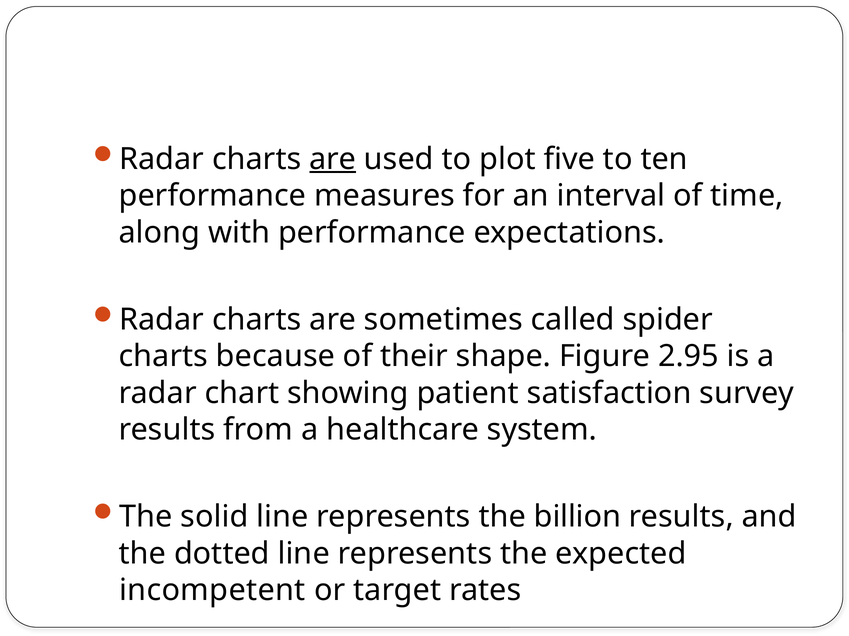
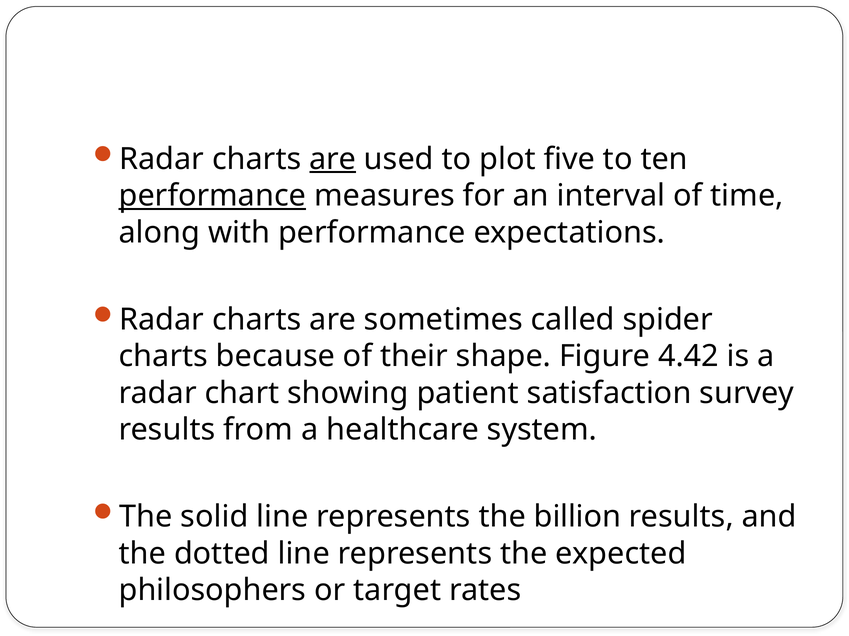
performance underline: none -> present (212, 196)
2.95: 2.95 -> 4.42 (688, 357)
incompetent: incompetent -> philosophers (212, 591)
